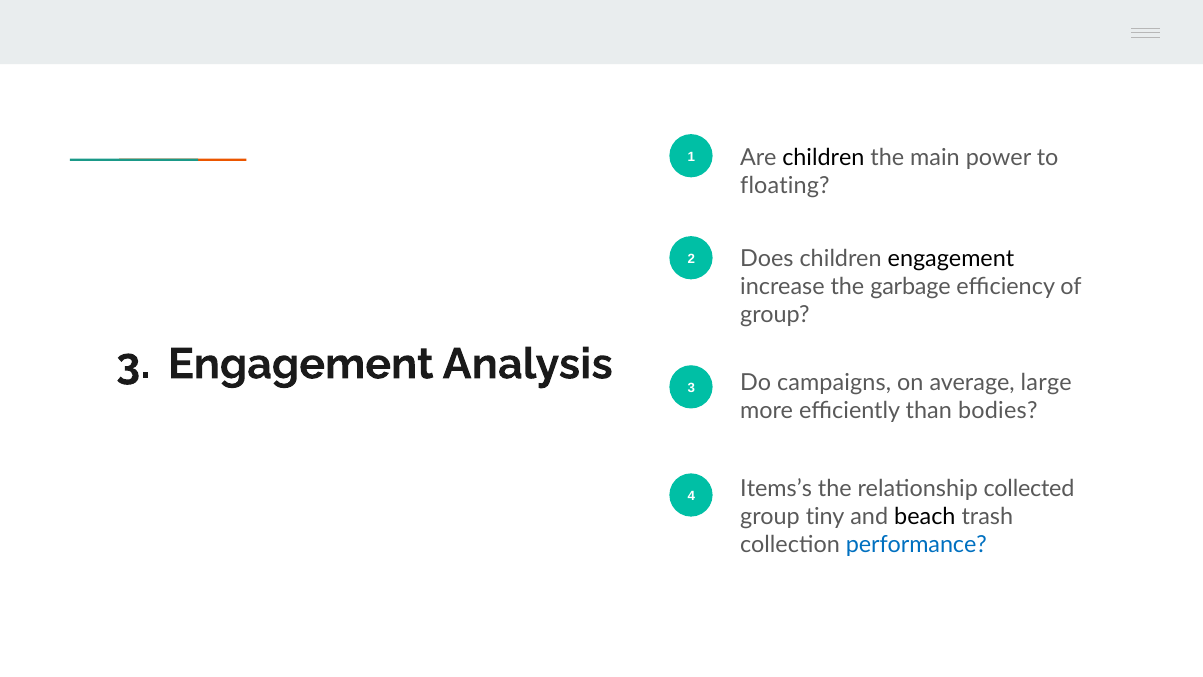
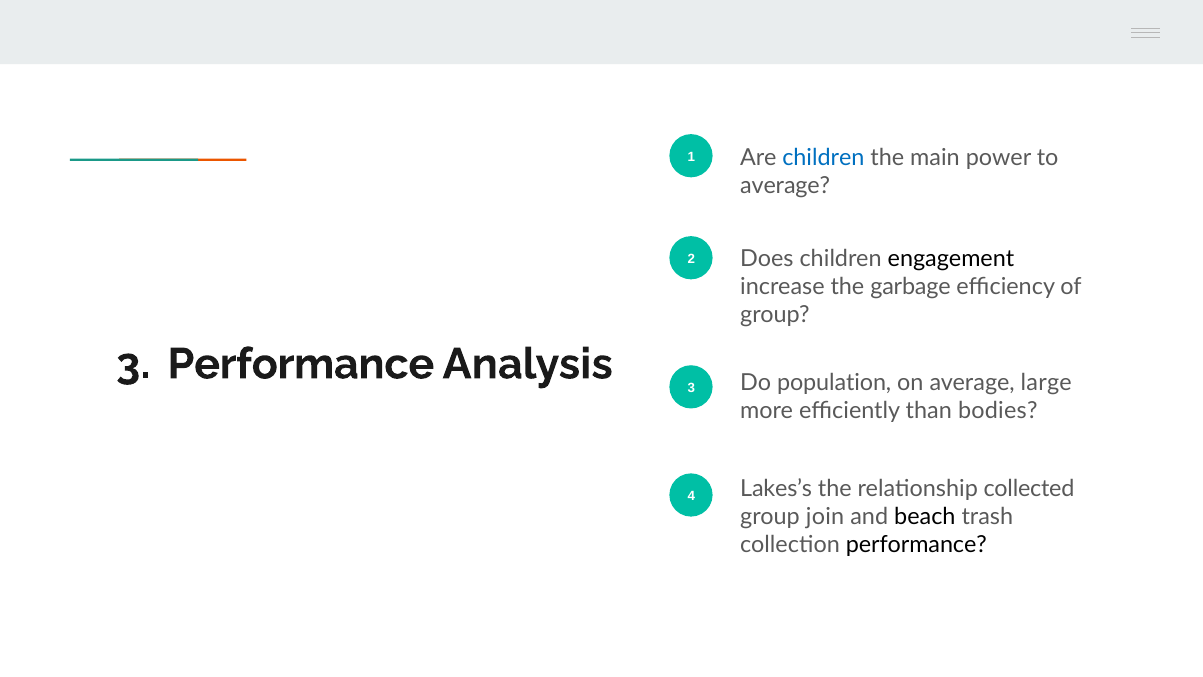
children colour: black -> blue (823, 158)
floating: floating -> average (785, 186)
3 Engagement: Engagement -> Performance (301, 364)
campaigns: campaigns -> population (834, 382)
Items’s: Items’s -> Lakes’s (776, 488)
tiny: tiny -> join (825, 516)
performance colour: blue -> black (916, 544)
